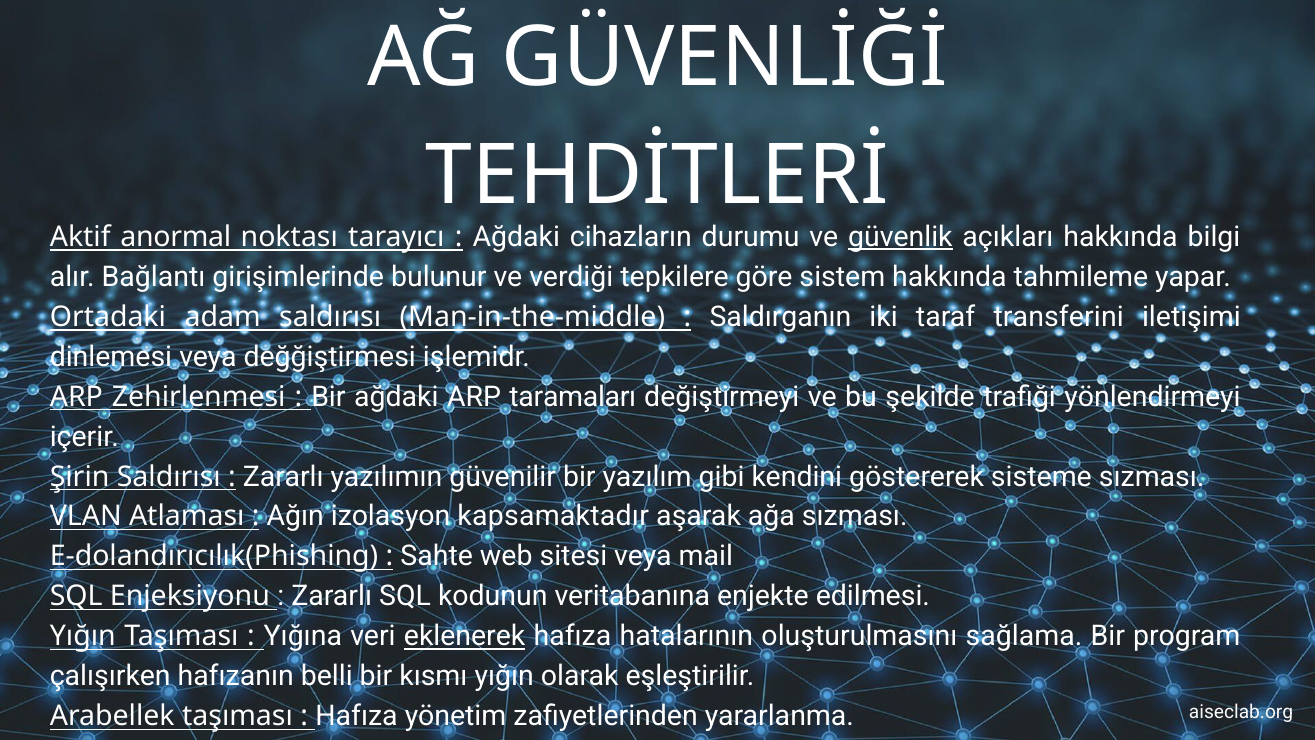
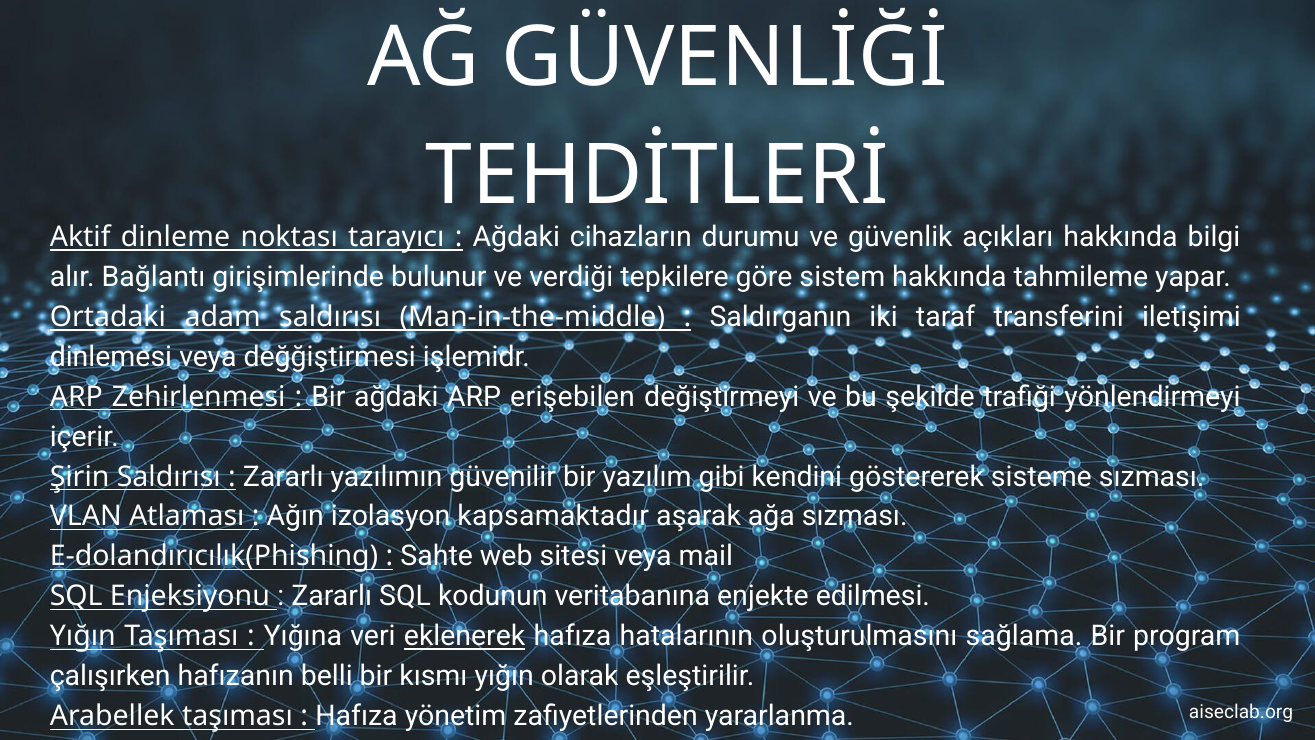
anormal: anormal -> dinleme (176, 237)
güvenlik underline: present -> none (900, 237)
taramaları: taramaları -> erişebilen (573, 397)
